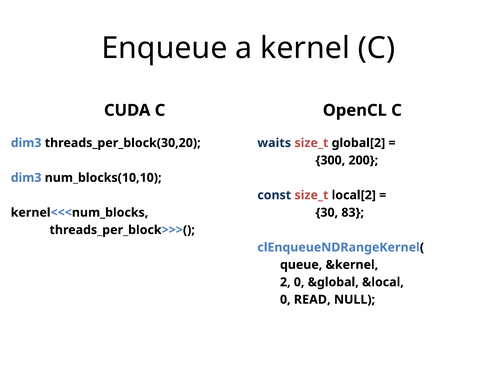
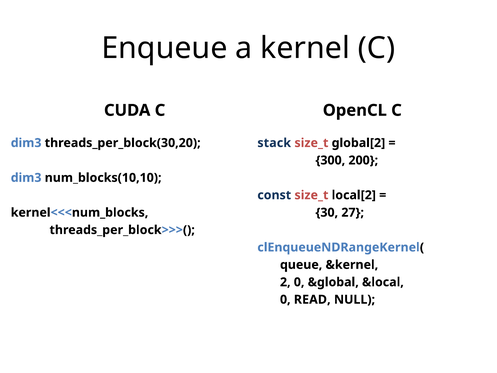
waits: waits -> stack (274, 143)
83: 83 -> 27 (353, 212)
